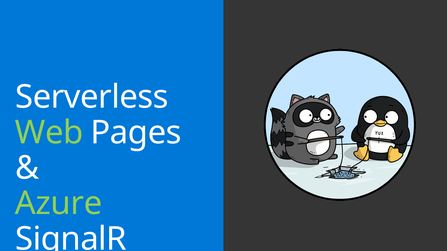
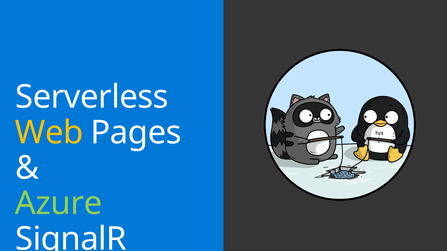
Web colour: light green -> yellow (49, 133)
